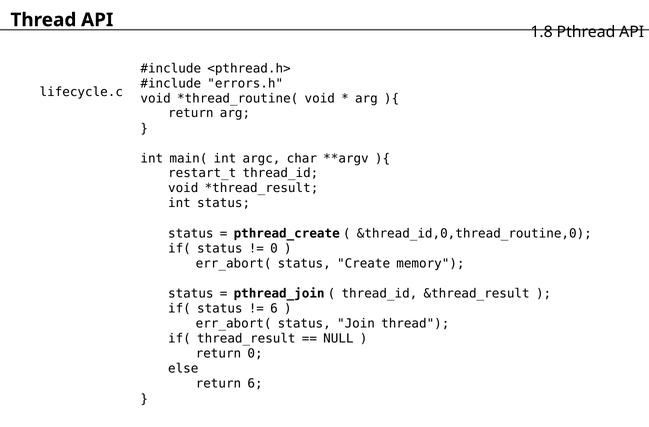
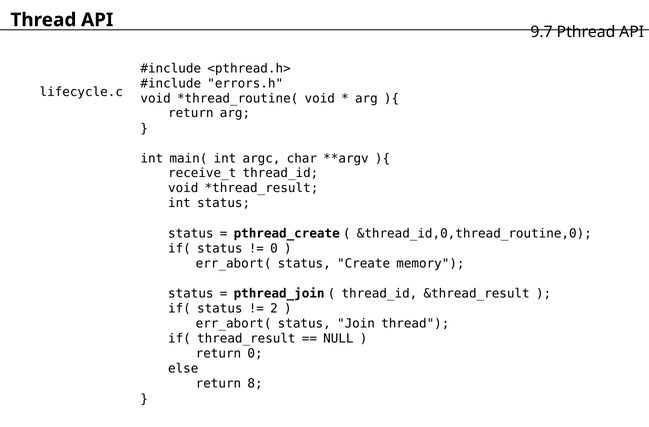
1.8: 1.8 -> 9.7 (542, 32)
restart_t: restart_t -> receive_t (202, 173)
6: 6 -> 2 (274, 308)
return 6: 6 -> 8 (255, 383)
